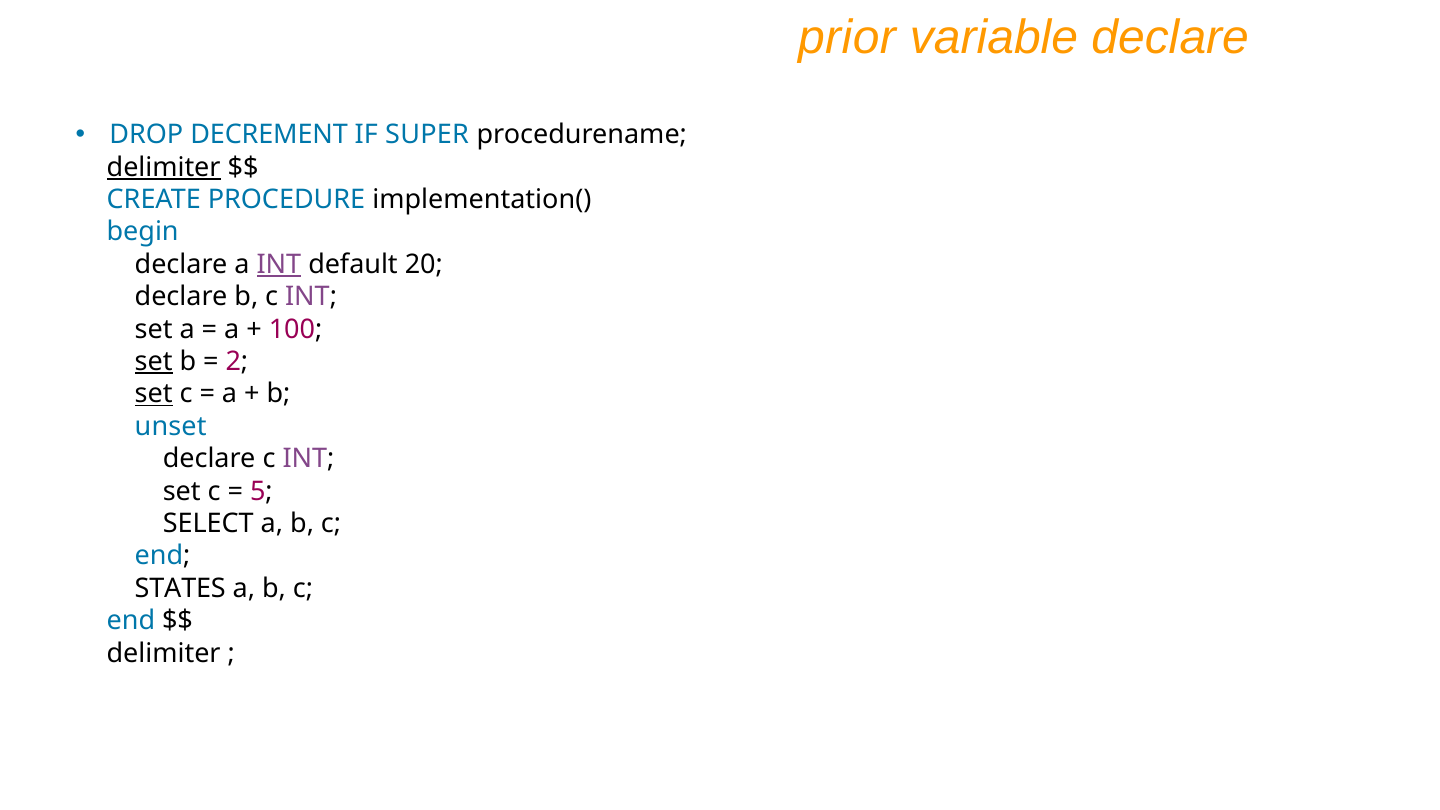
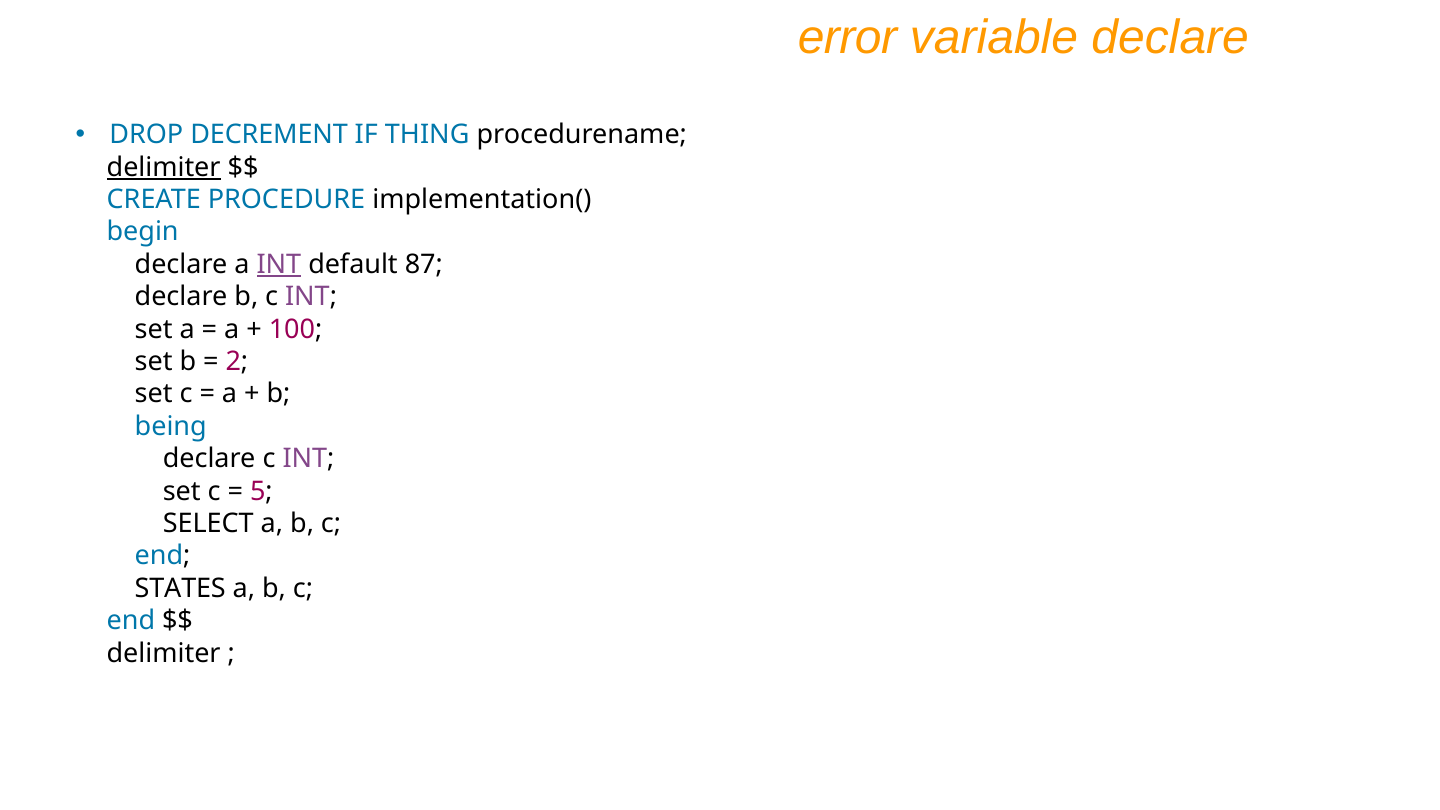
prior: prior -> error (847, 37)
SUPER: SUPER -> THING (427, 135)
20: 20 -> 87 (424, 264)
set underline: present -> none (154, 362)
set underline: present -> none (154, 394)
unset: unset -> being (171, 426)
